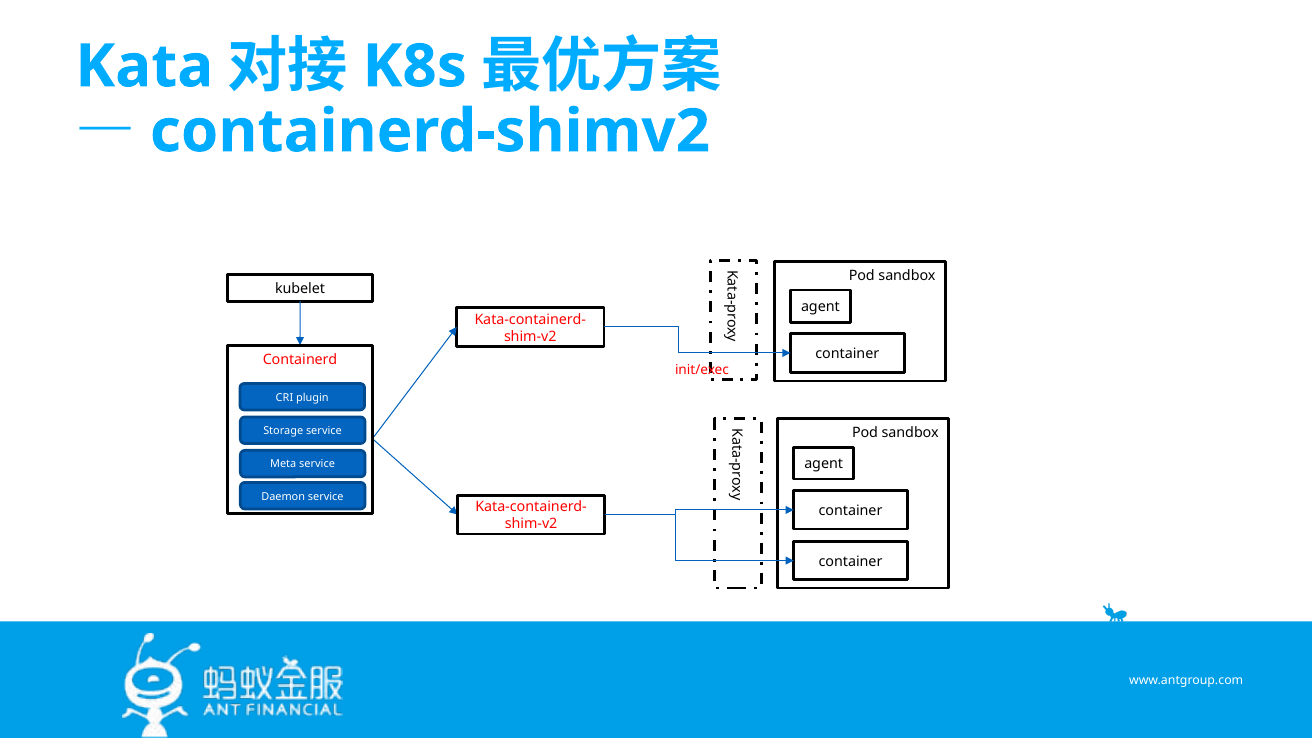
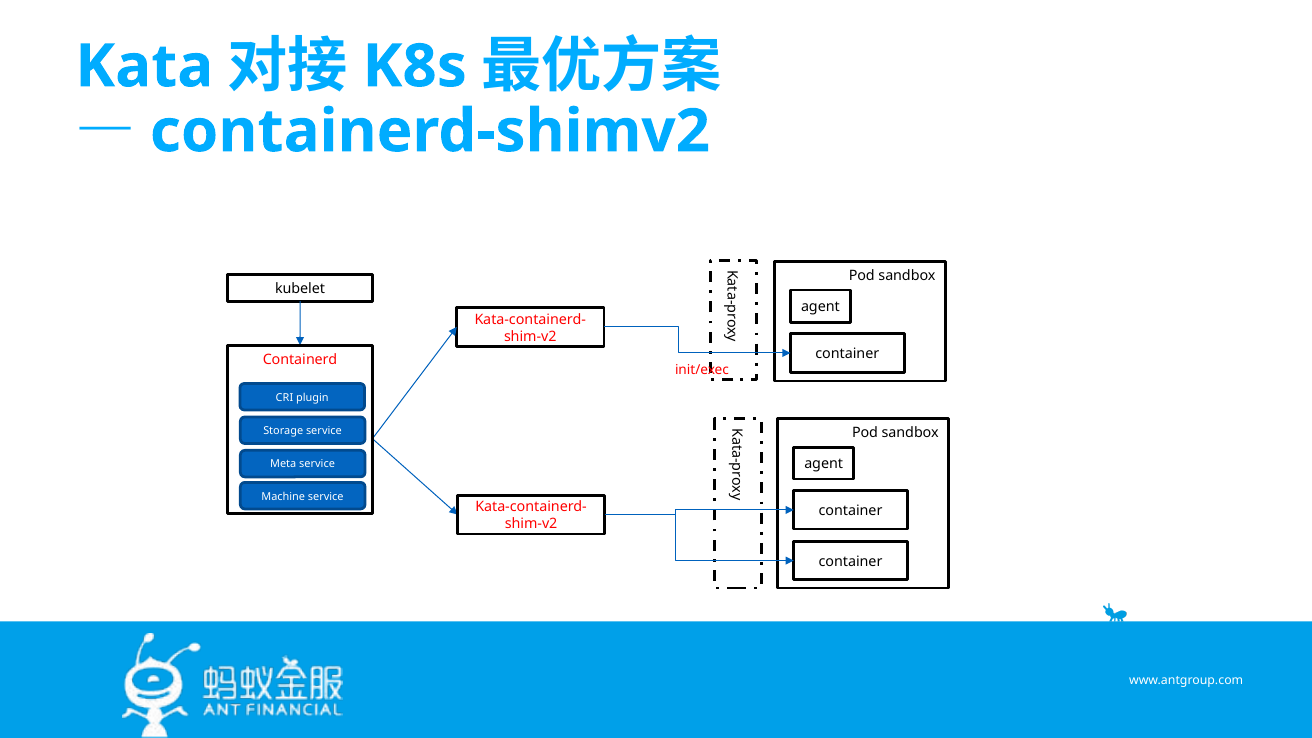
Daemon: Daemon -> Machine (283, 496)
